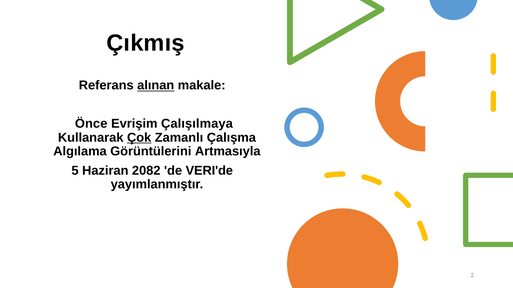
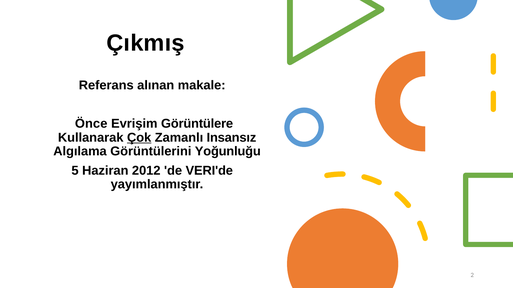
alınan underline: present -> none (156, 86)
Çalışılmaya: Çalışılmaya -> Görüntülere (197, 124)
Çalışma: Çalışma -> Insansız (231, 138)
Artmasıyla: Artmasıyla -> Yoğunluğu (228, 152)
2082: 2082 -> 2012 (146, 171)
